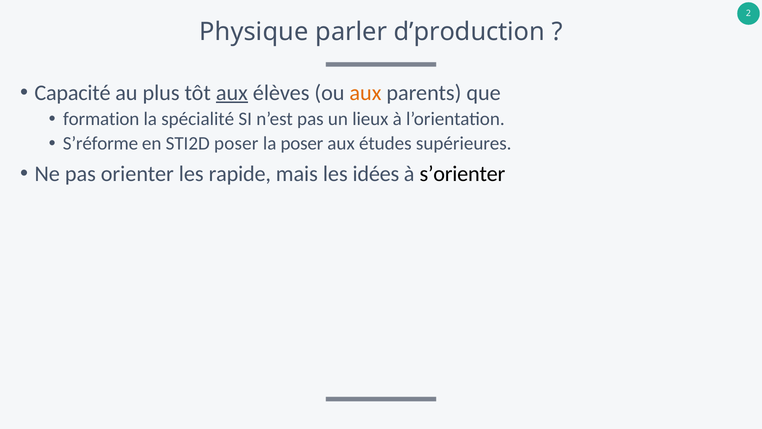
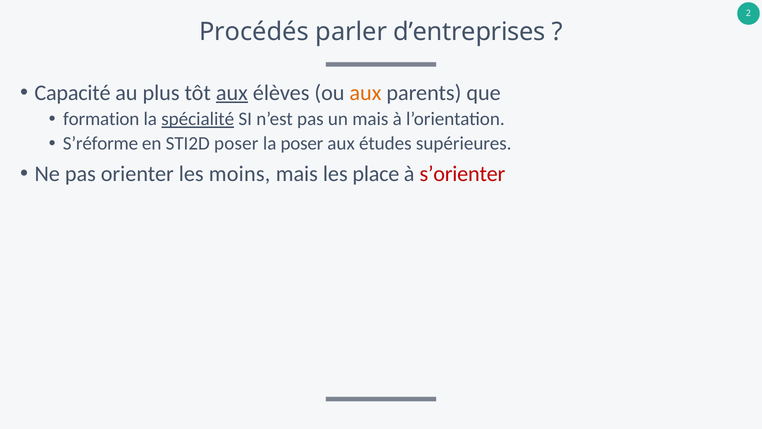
Physique: Physique -> Procédés (254, 32)
d’production: d’production -> d’entreprises (469, 32)
spécialité underline: none -> present (198, 119)
un lieux: lieux -> mais (370, 119)
rapide: rapide -> moins (240, 174)
idées: idées -> place (376, 174)
s’orienter colour: black -> red (462, 174)
